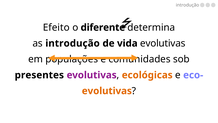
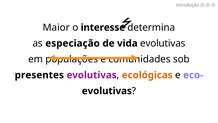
Efeito: Efeito -> Maior (56, 27)
diferente: diferente -> interesse (103, 27)
as introdução: introdução -> especiação (73, 43)
evolutivas colour: orange -> black (107, 91)
